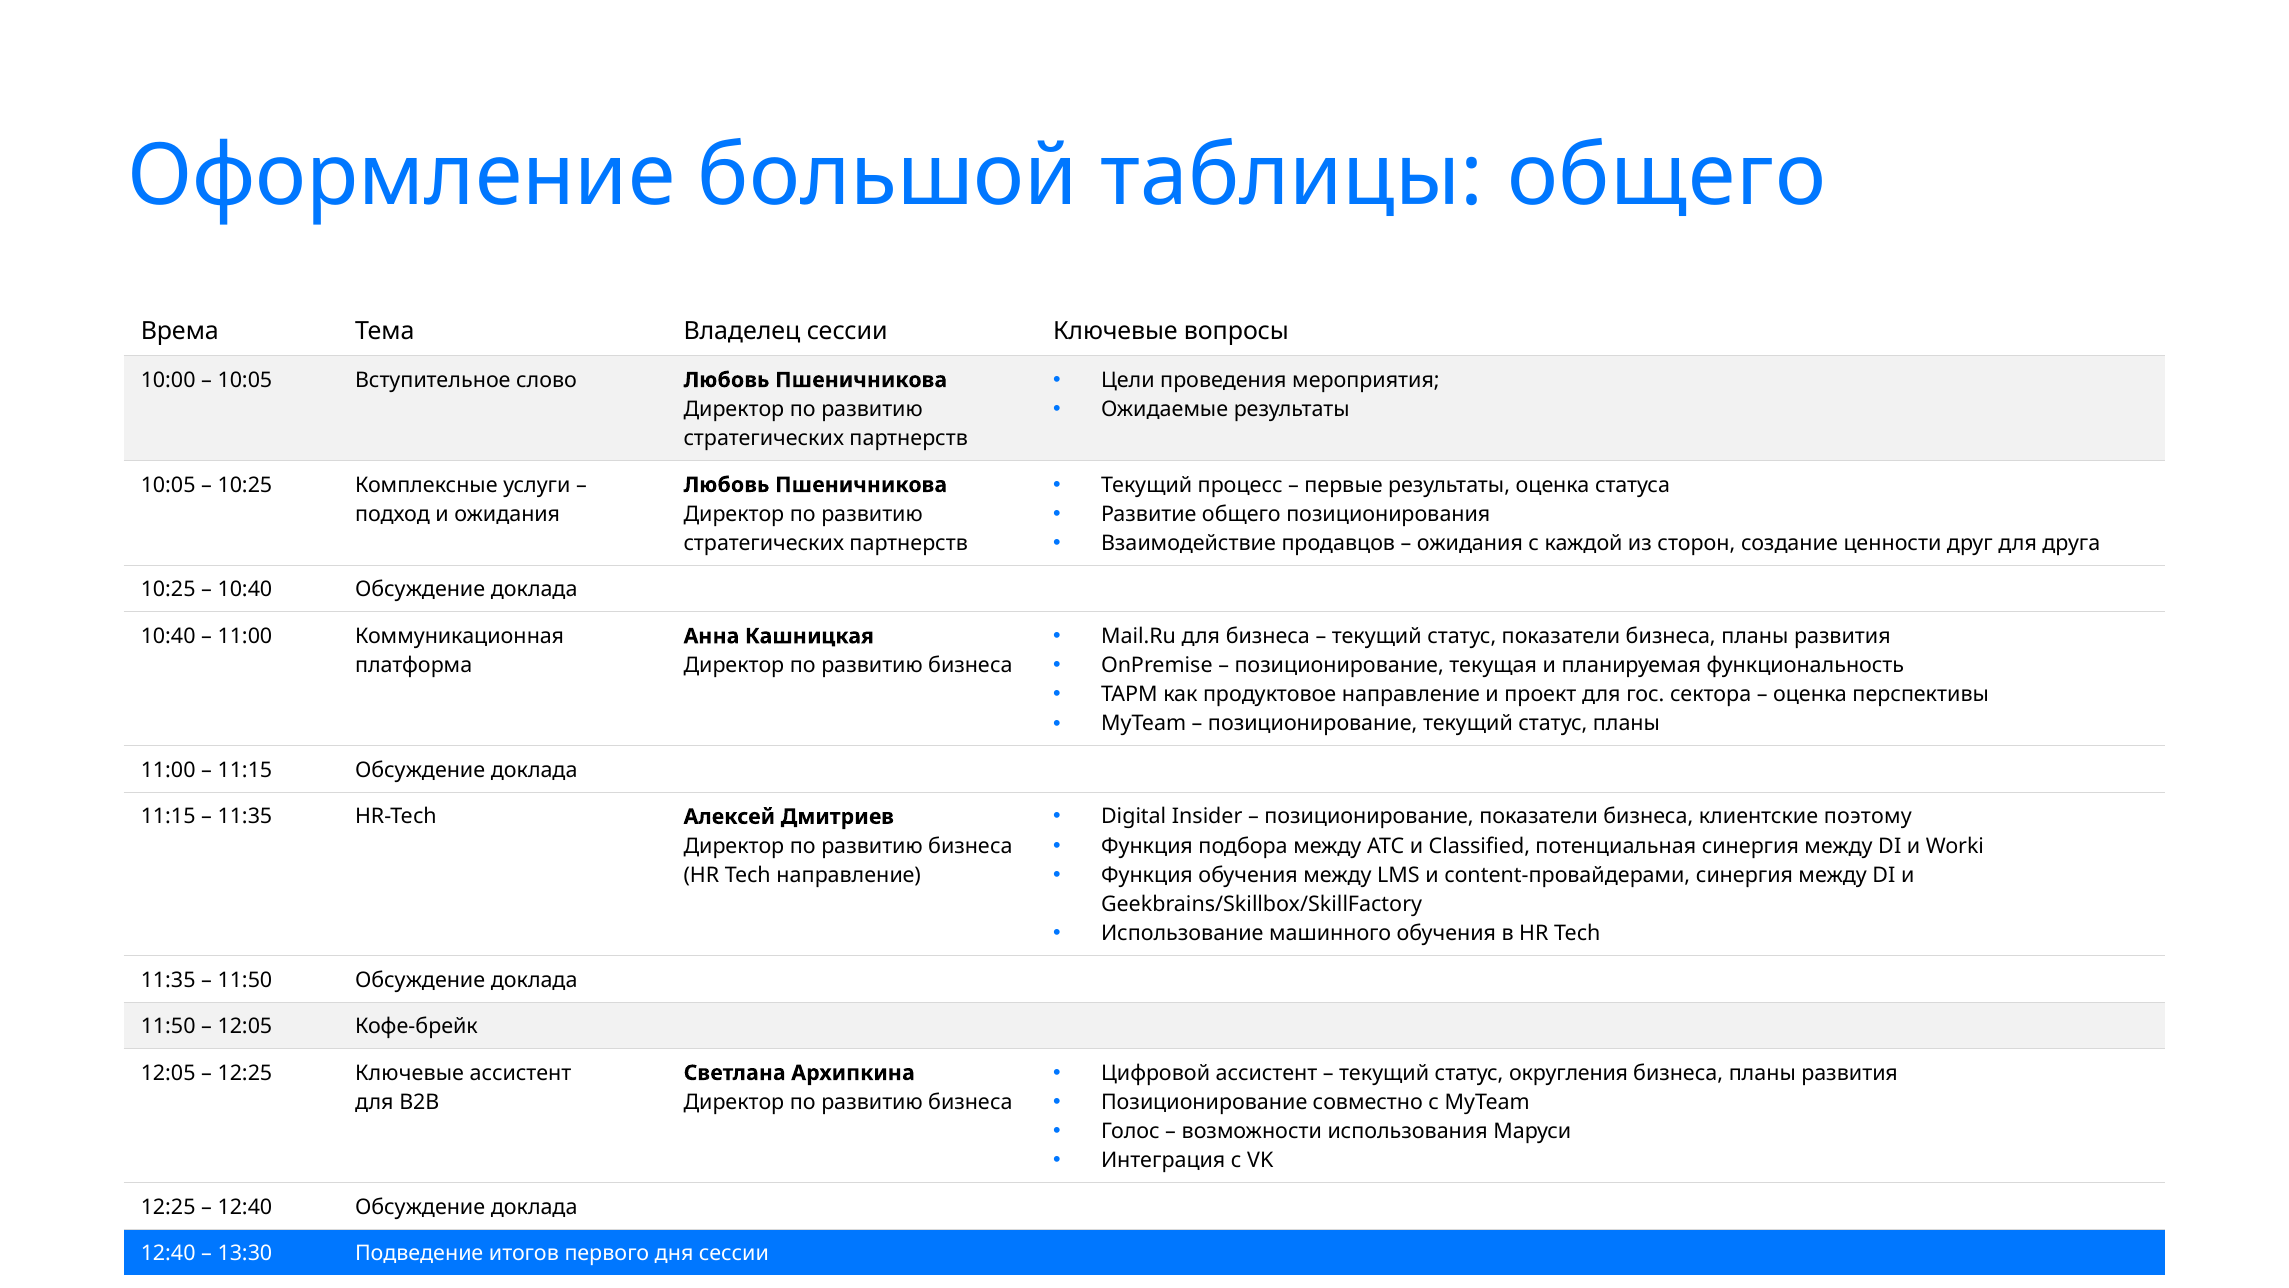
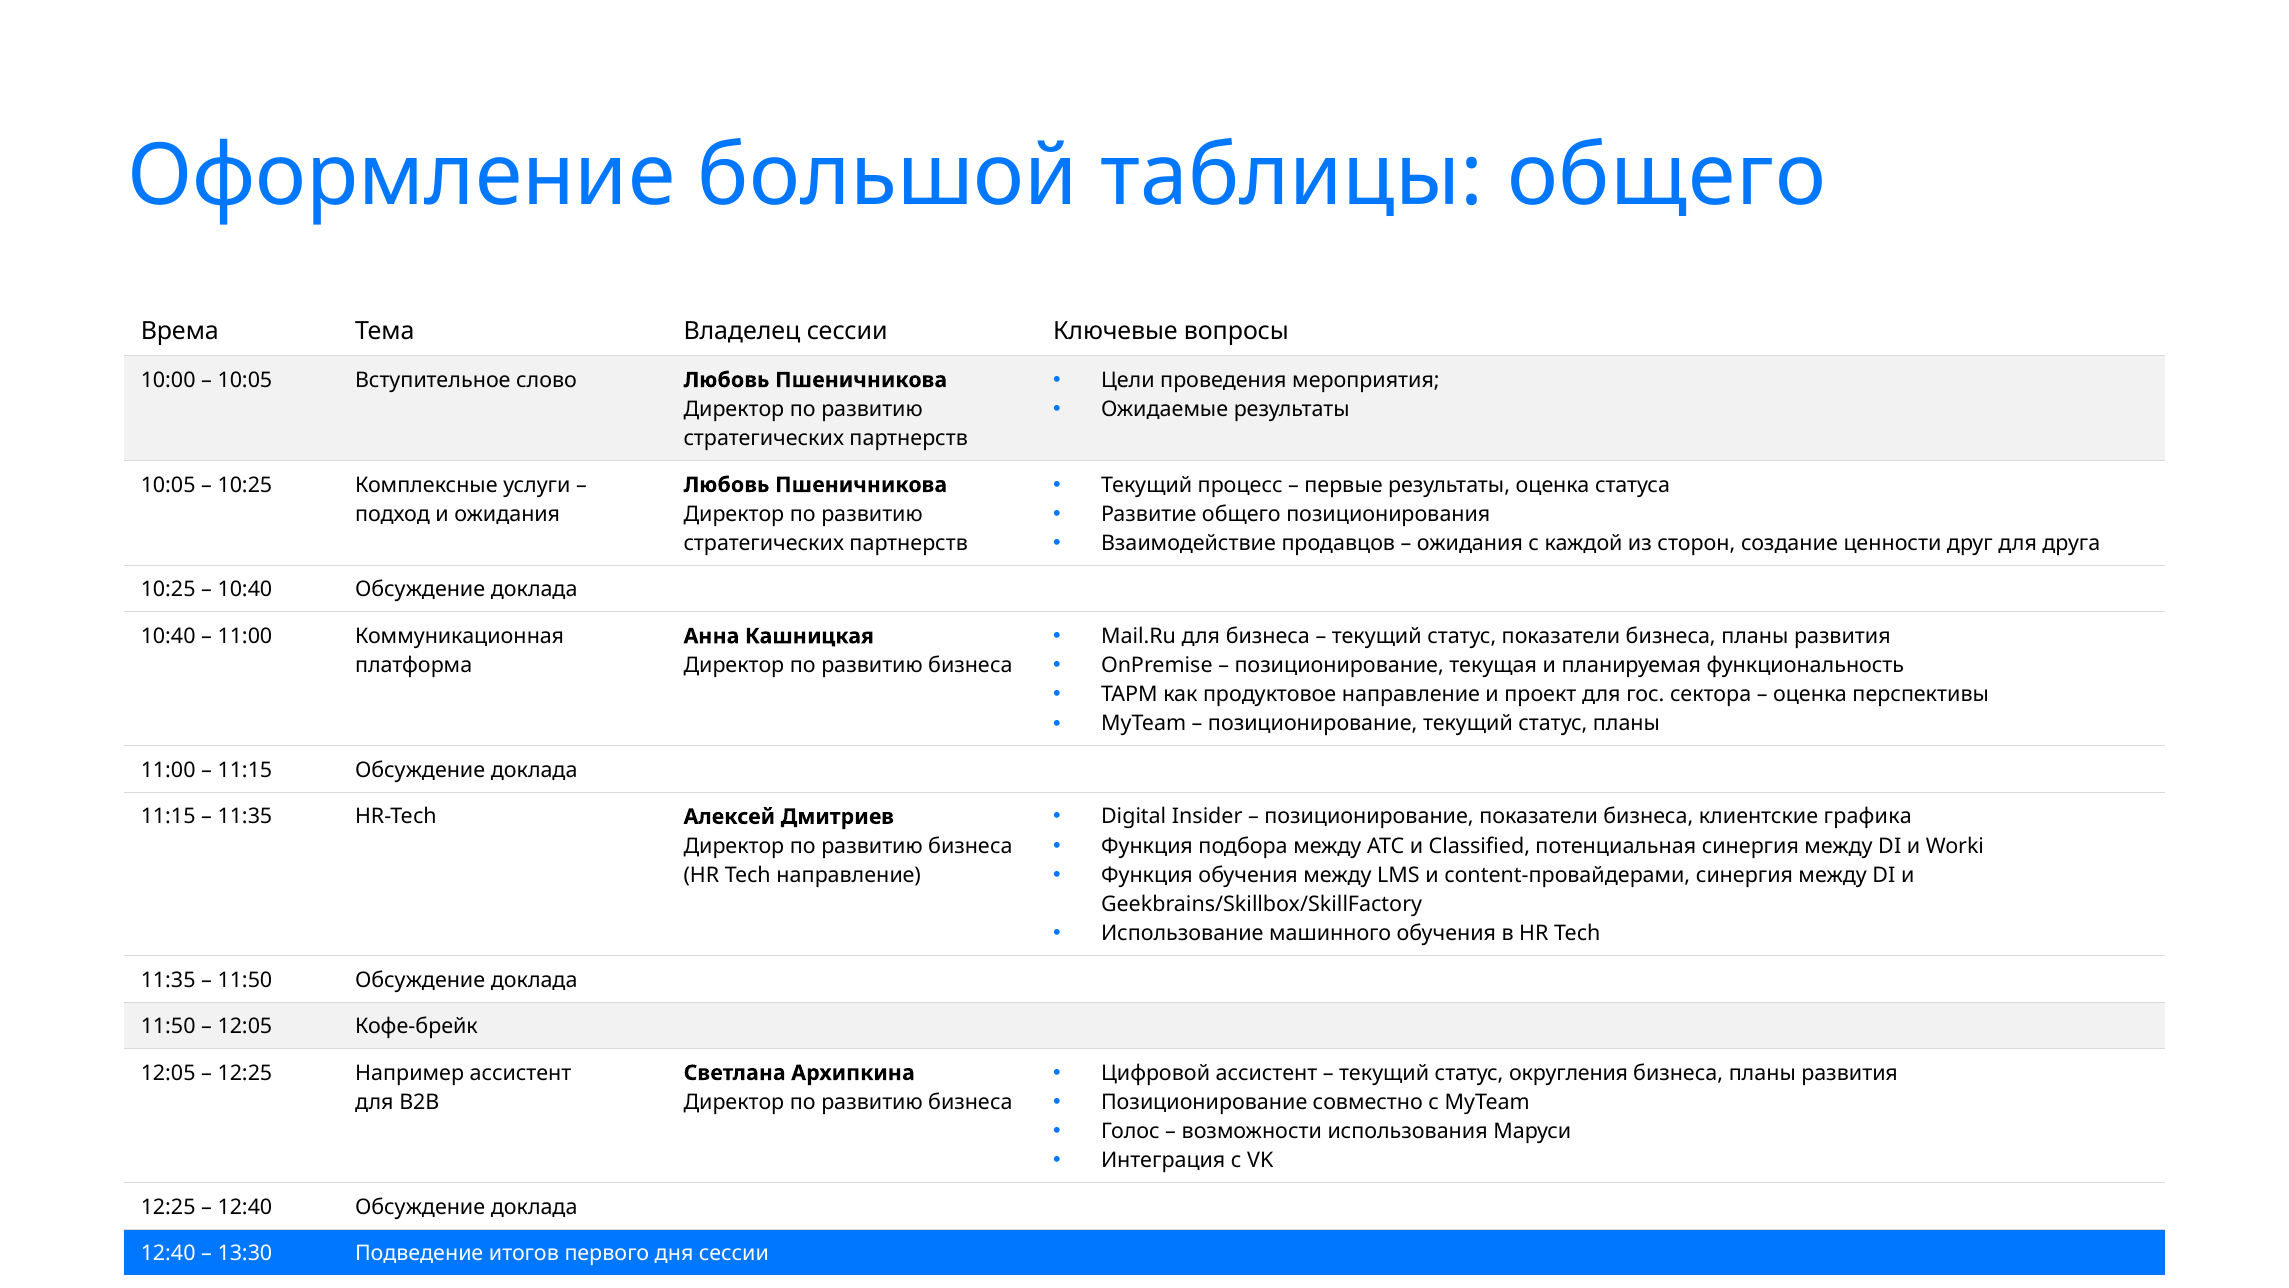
поэтому: поэтому -> графика (1868, 816)
12:25 Ключевые: Ключевые -> Например (410, 1073)
